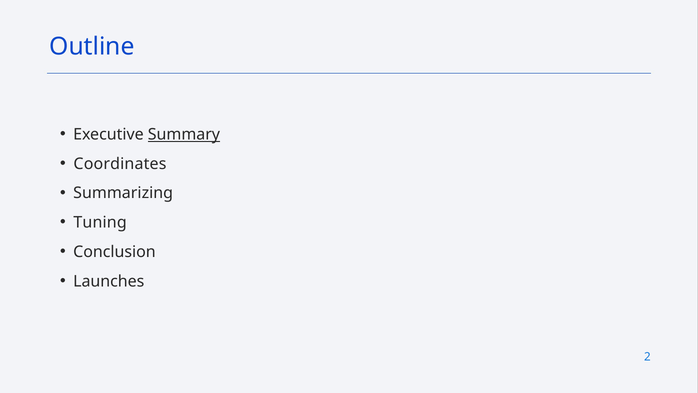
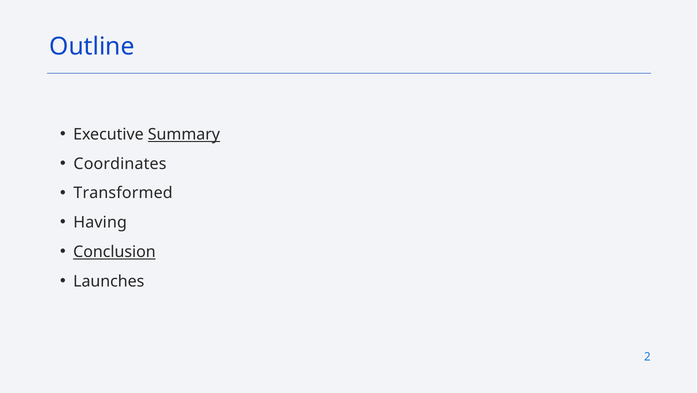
Summarizing: Summarizing -> Transformed (123, 193)
Tuning: Tuning -> Having (100, 222)
Conclusion underline: none -> present (114, 252)
